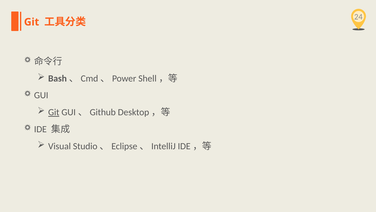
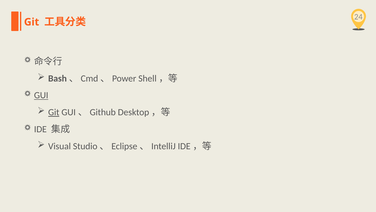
GUI underline: none -> present (41, 95)
